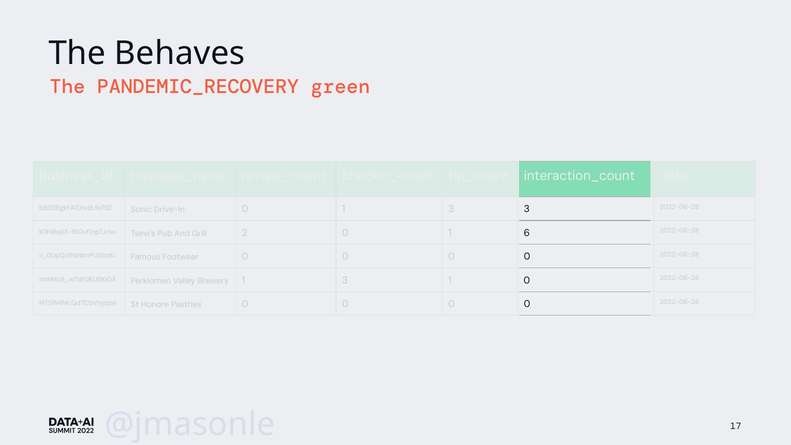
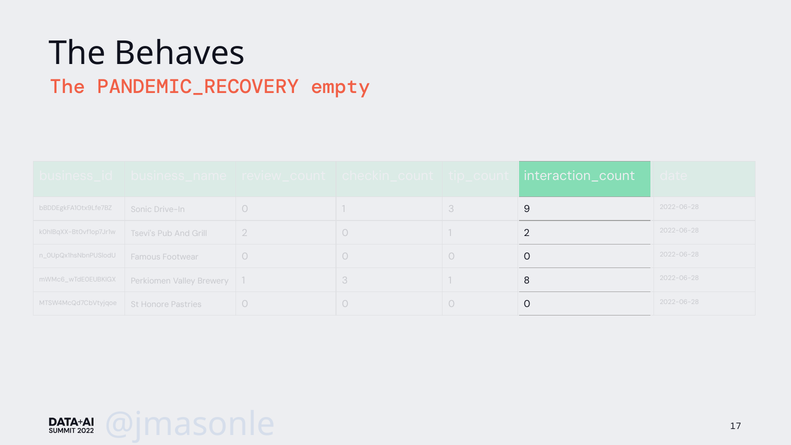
green: green -> empty (340, 87)
3: 3 -> 9 (527, 209)
6: 6 -> 2 (527, 233)
0: 0 -> 8 (527, 280)
